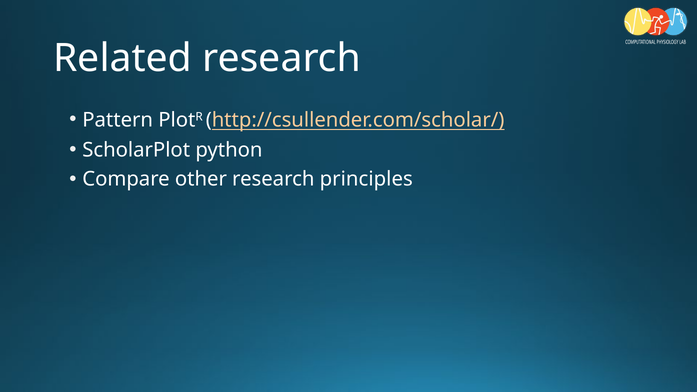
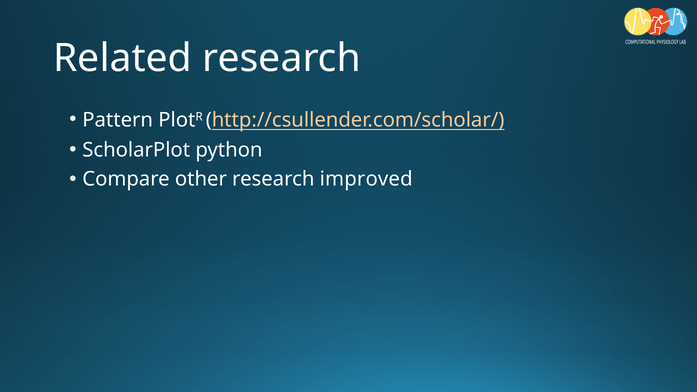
principles: principles -> improved (366, 179)
